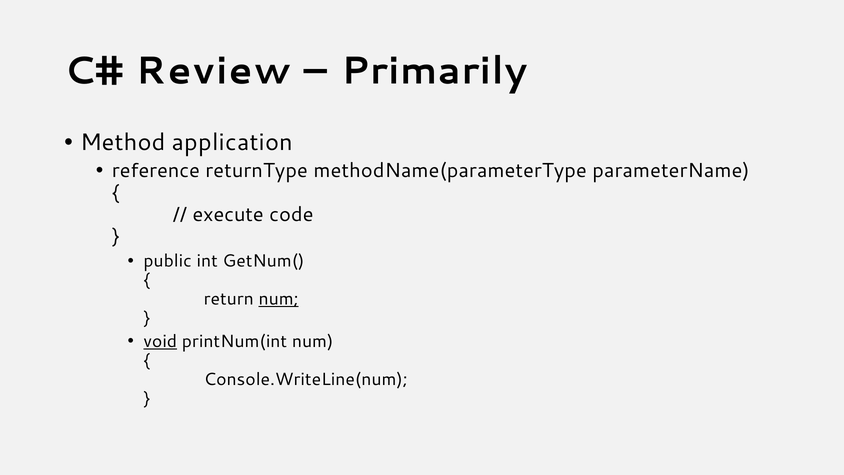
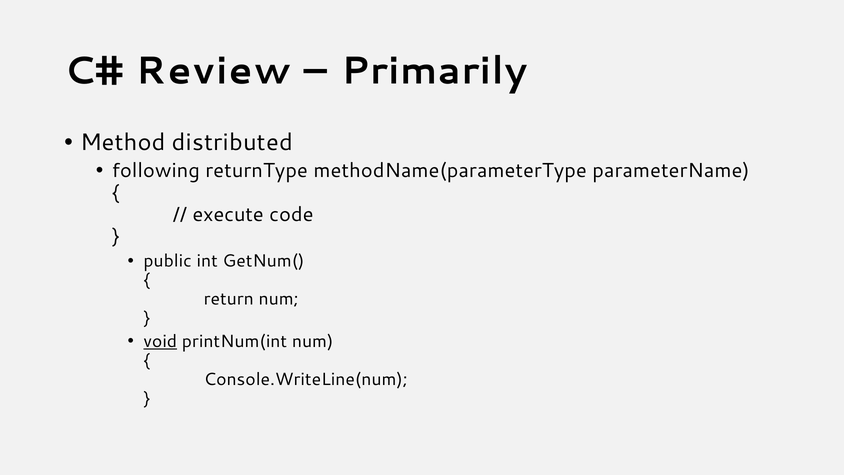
application: application -> distributed (232, 142)
reference: reference -> following (156, 171)
num underline: present -> none (279, 299)
